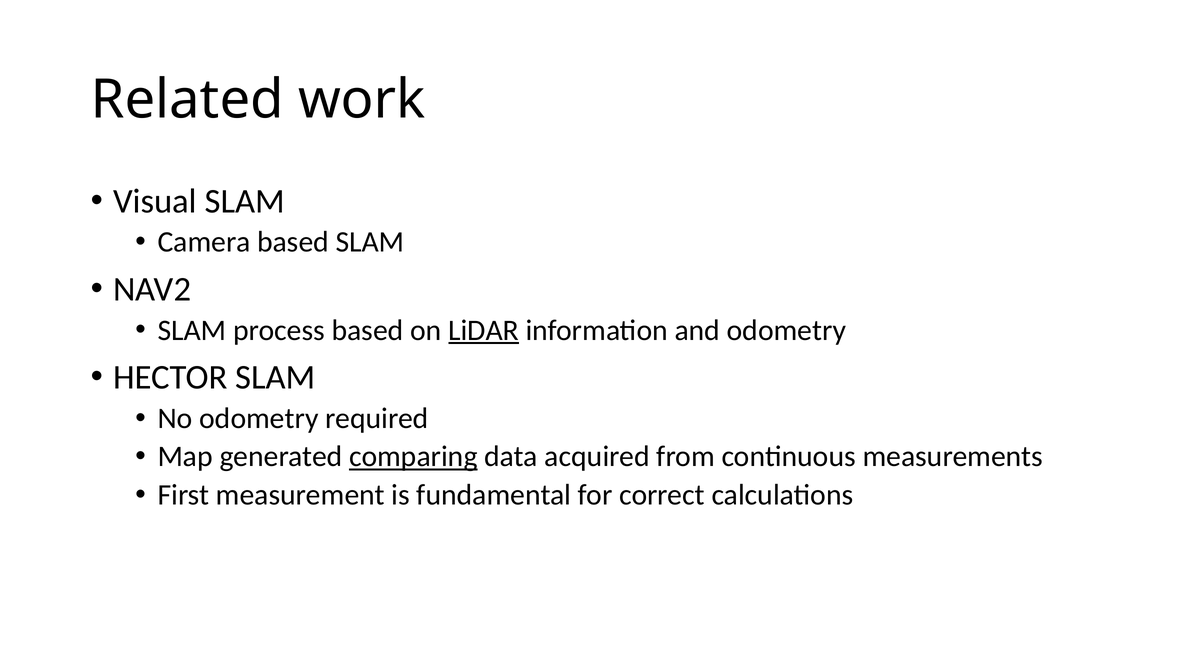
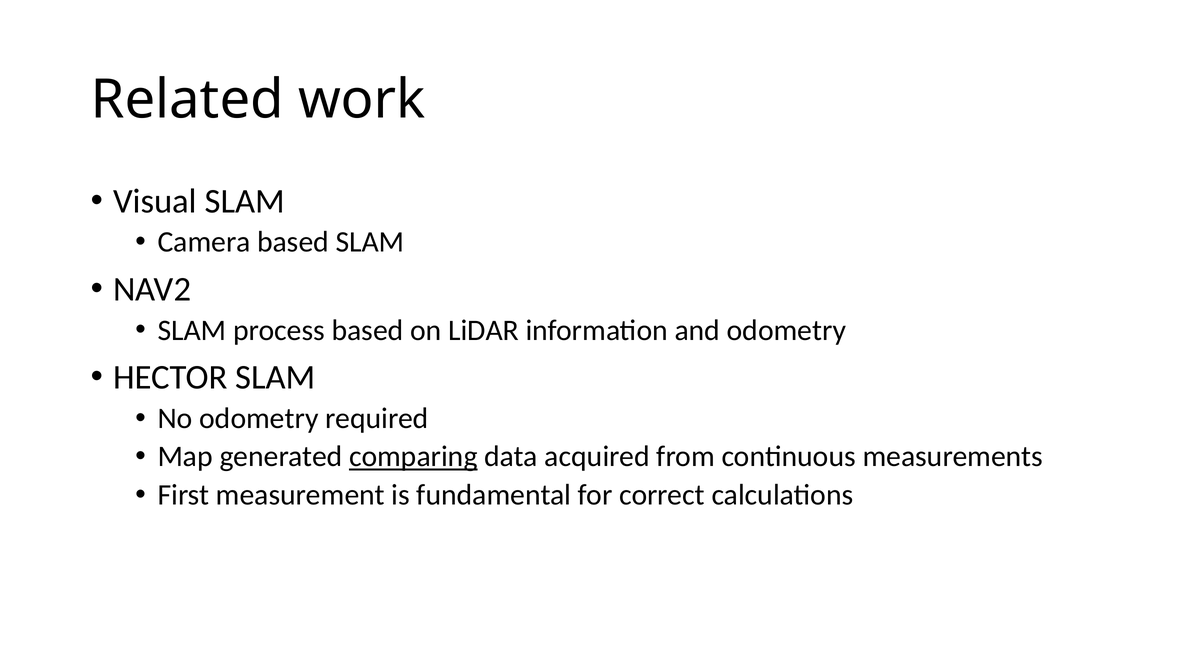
LiDAR underline: present -> none (484, 330)
